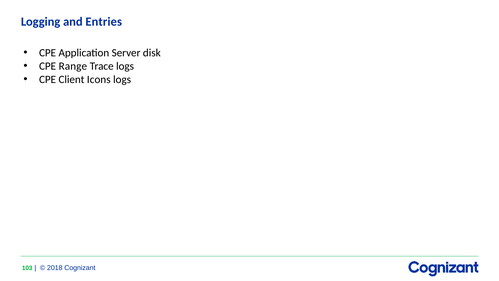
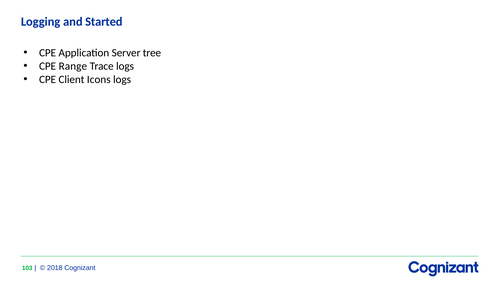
Entries: Entries -> Started (104, 22)
disk: disk -> tree (152, 53)
